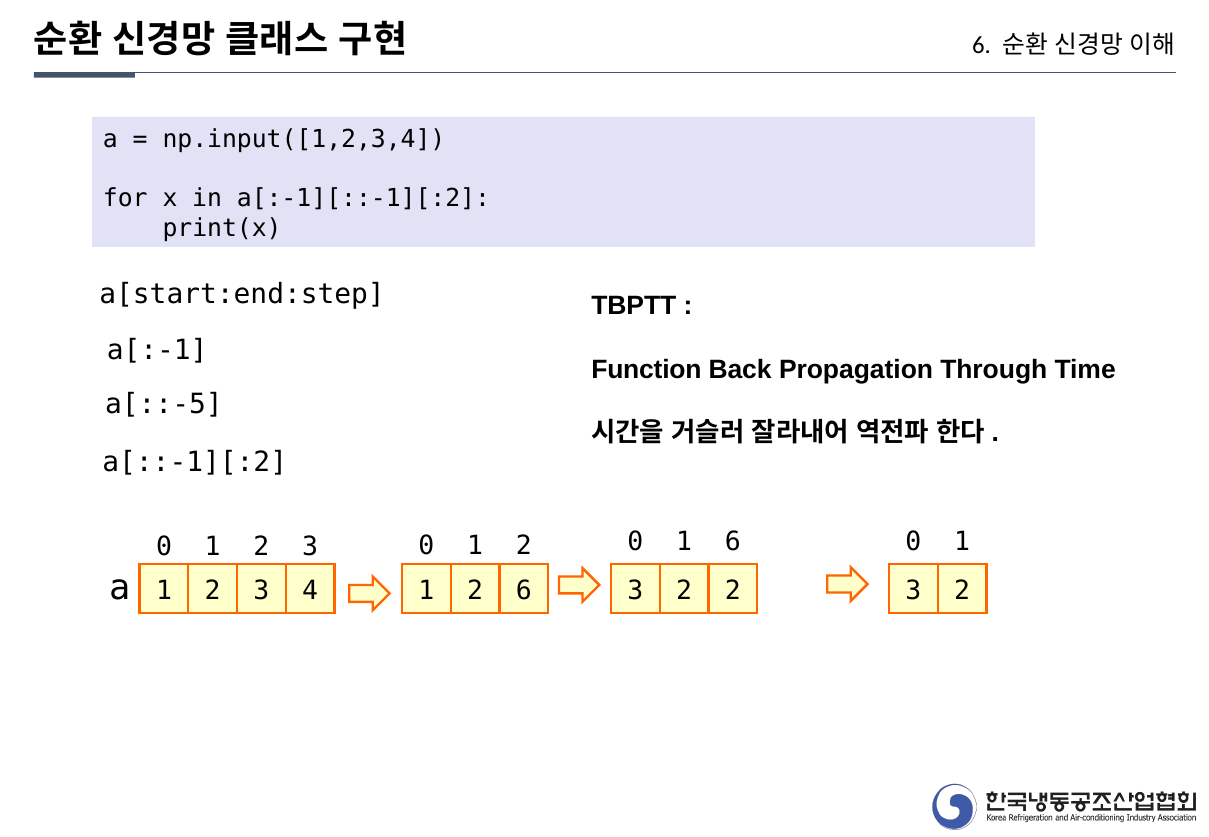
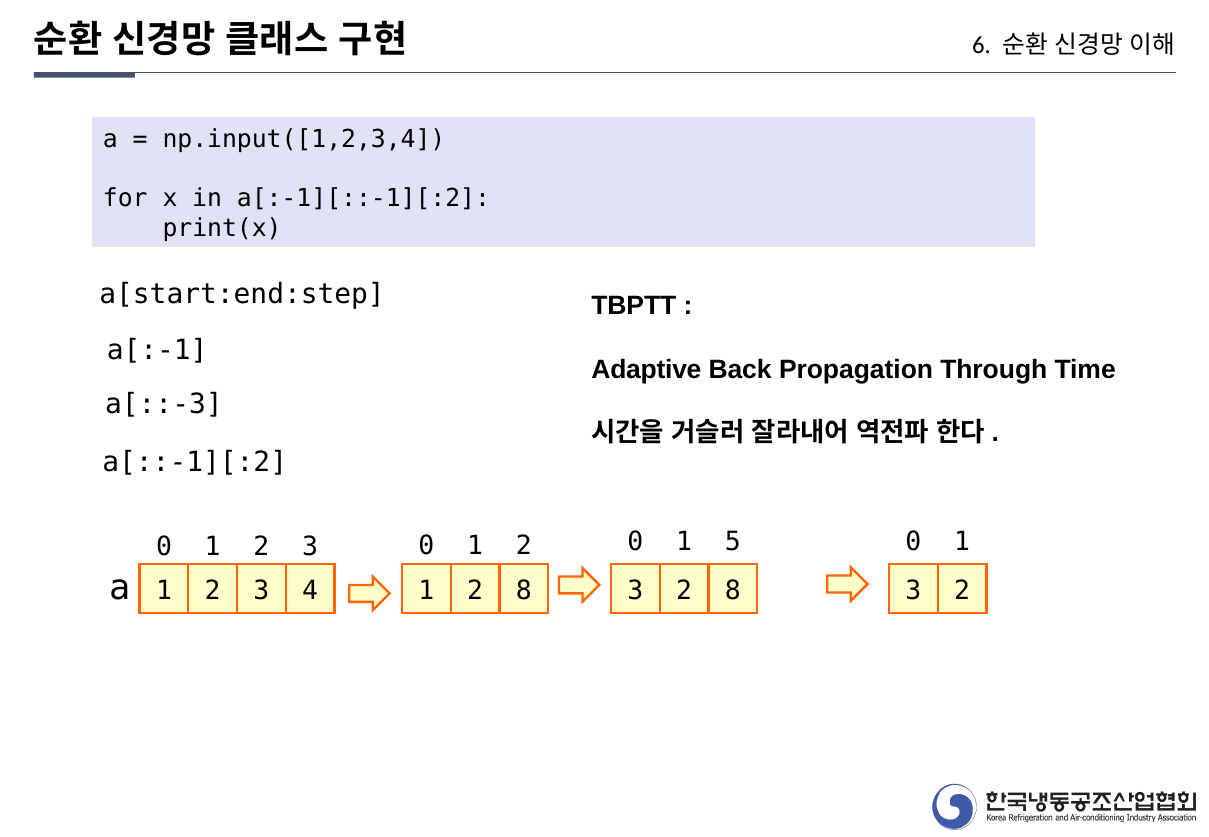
Function: Function -> Adaptive (646, 369)
a[::-5: a[::-5 -> a[::-3 (164, 405)
1 6: 6 -> 5 (733, 542)
1 2 6: 6 -> 8 (524, 590)
3 2 2: 2 -> 8 (733, 590)
